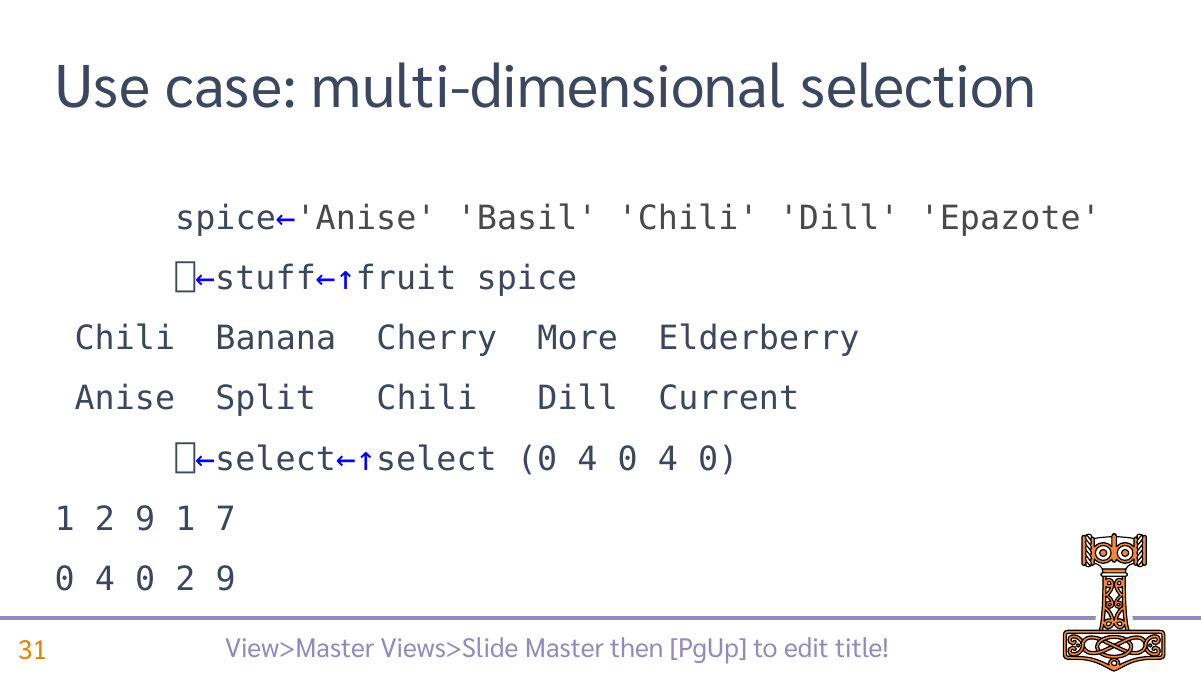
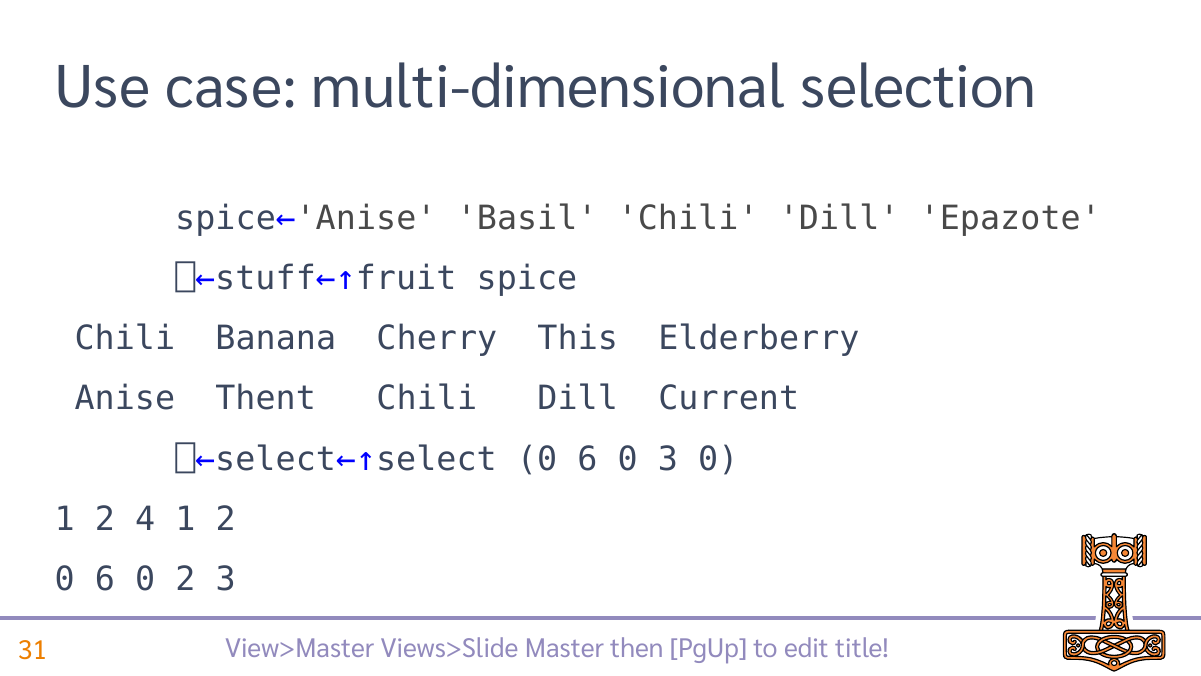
More: More -> This (578, 339)
Split: Split -> Thent (266, 399)
⎕←select←↑select 0 4: 4 -> 6 (588, 459)
4: 4 -> 3 (668, 459)
1 2 9: 9 -> 4 (145, 519)
7: 7 -> 2 (226, 519)
4: 4 -> 6 (105, 579)
0 2 9: 9 -> 3 (226, 579)
